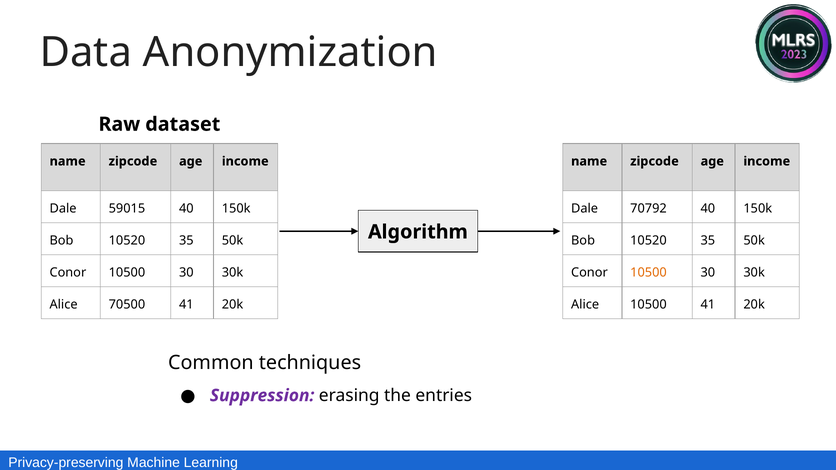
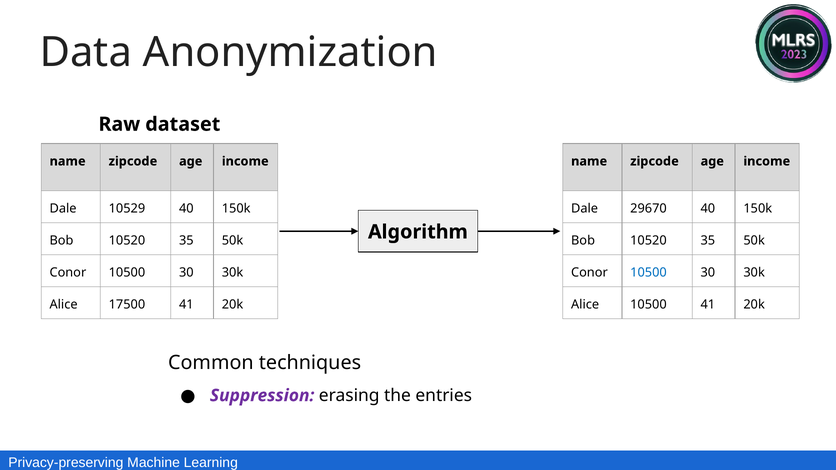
59015: 59015 -> 10529 (127, 209)
70792: 70792 -> 29670 (648, 209)
10500 colour: orange -> blue (648, 273)
70500: 70500 -> 17500 (127, 305)
